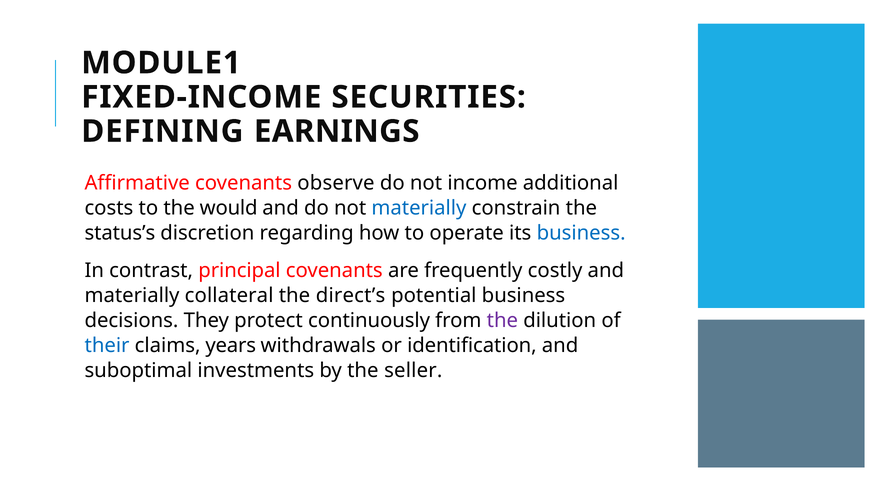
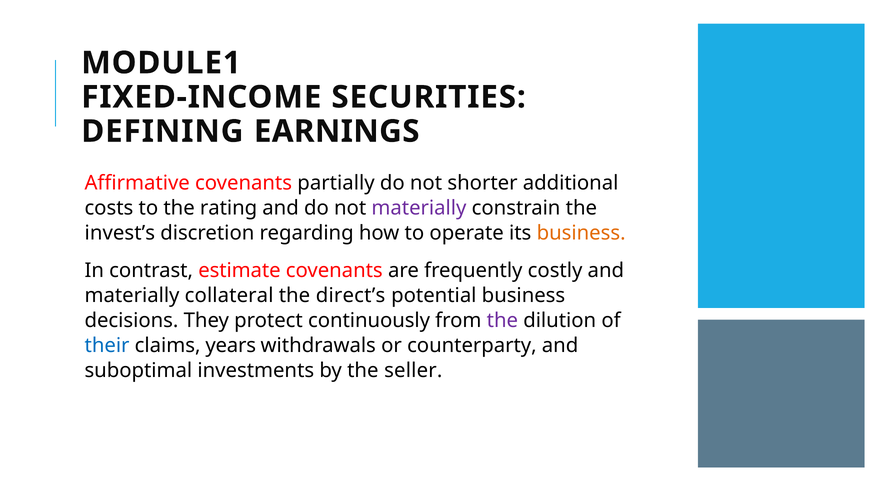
observe: observe -> partially (336, 183)
income: income -> shorter (482, 183)
would: would -> rating (229, 208)
materially colour: blue -> purple (419, 208)
status’s: status’s -> invest’s (120, 233)
business colour: blue -> orange (581, 233)
principal: principal -> estimate (239, 271)
identification: identification -> counterparty (472, 346)
